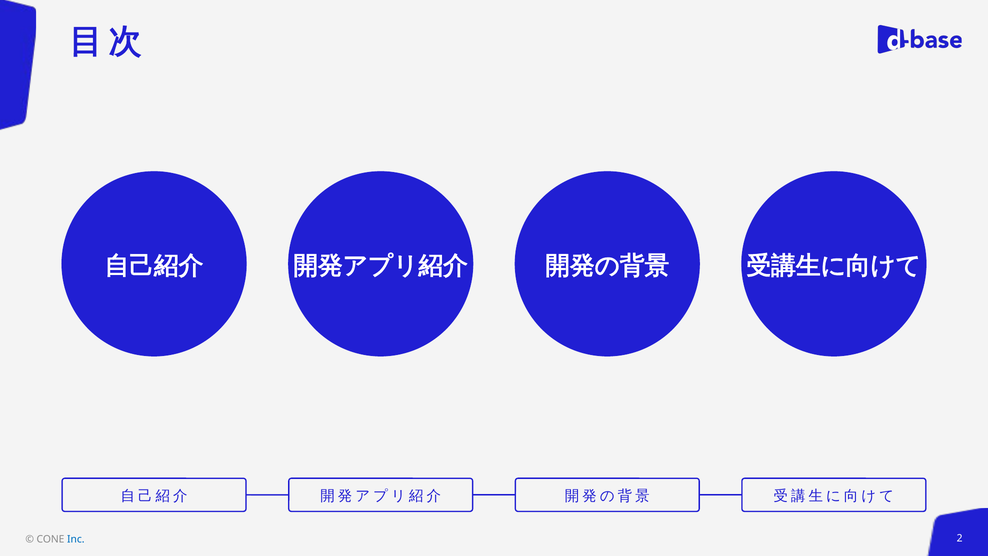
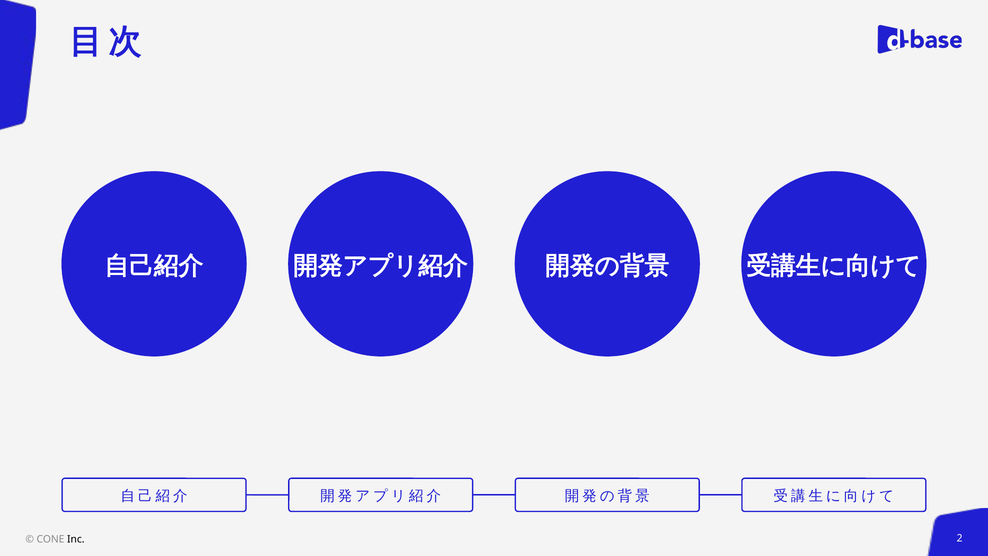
Inc colour: blue -> black (76, 539)
